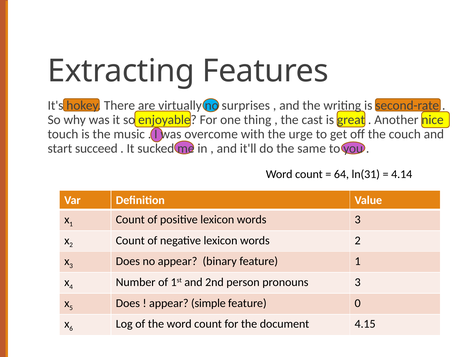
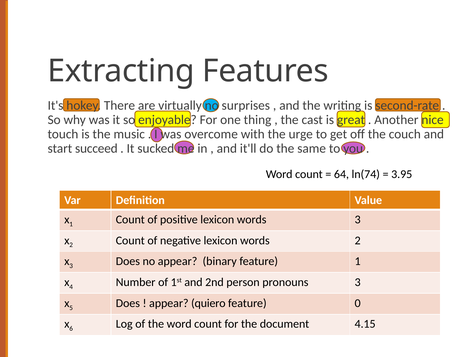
ln(31: ln(31 -> ln(74 (366, 174)
4.14: 4.14 -> 3.95 (402, 174)
simple: simple -> quiero (208, 303)
